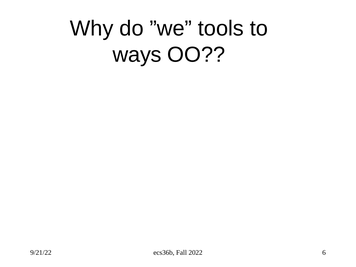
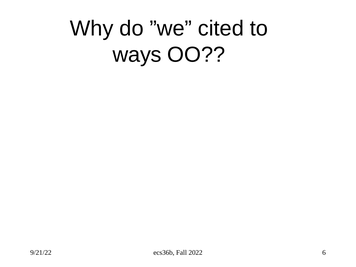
tools: tools -> cited (221, 29)
